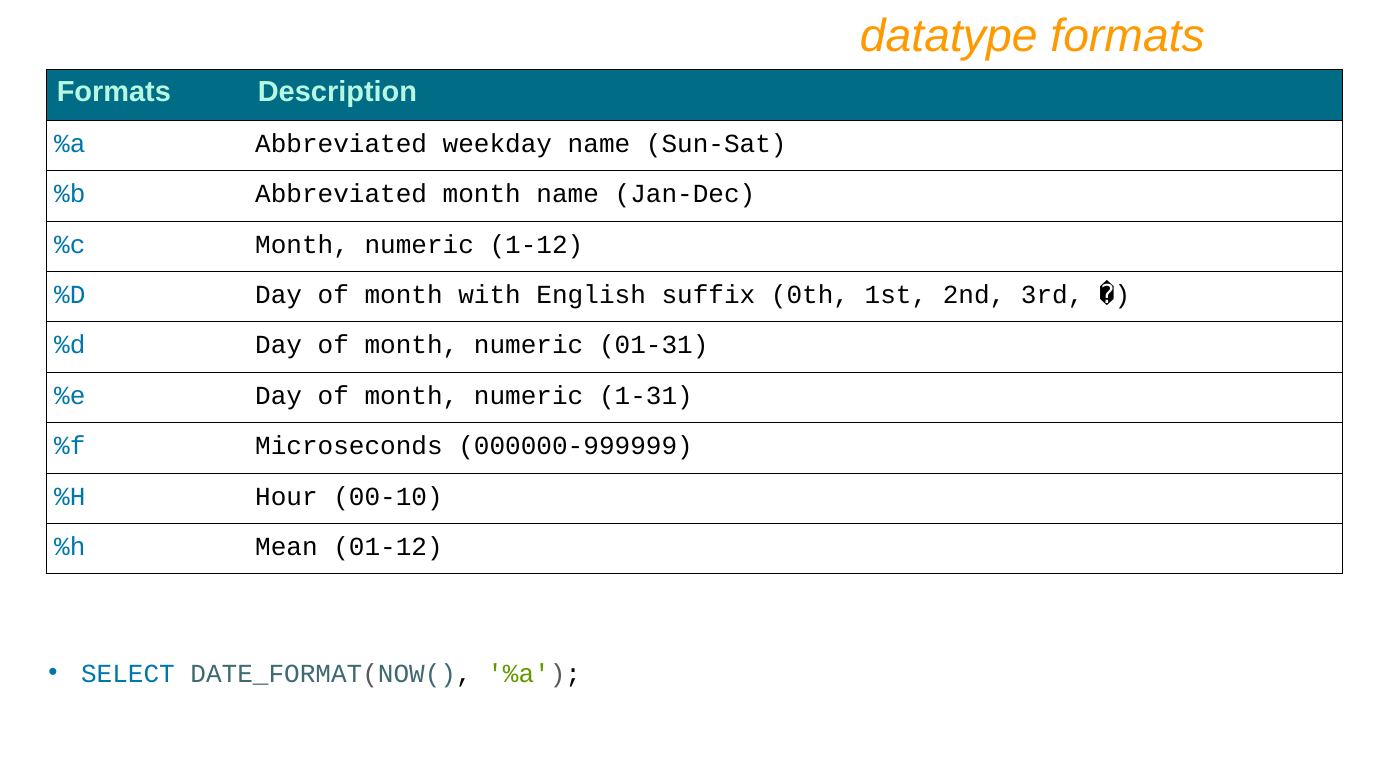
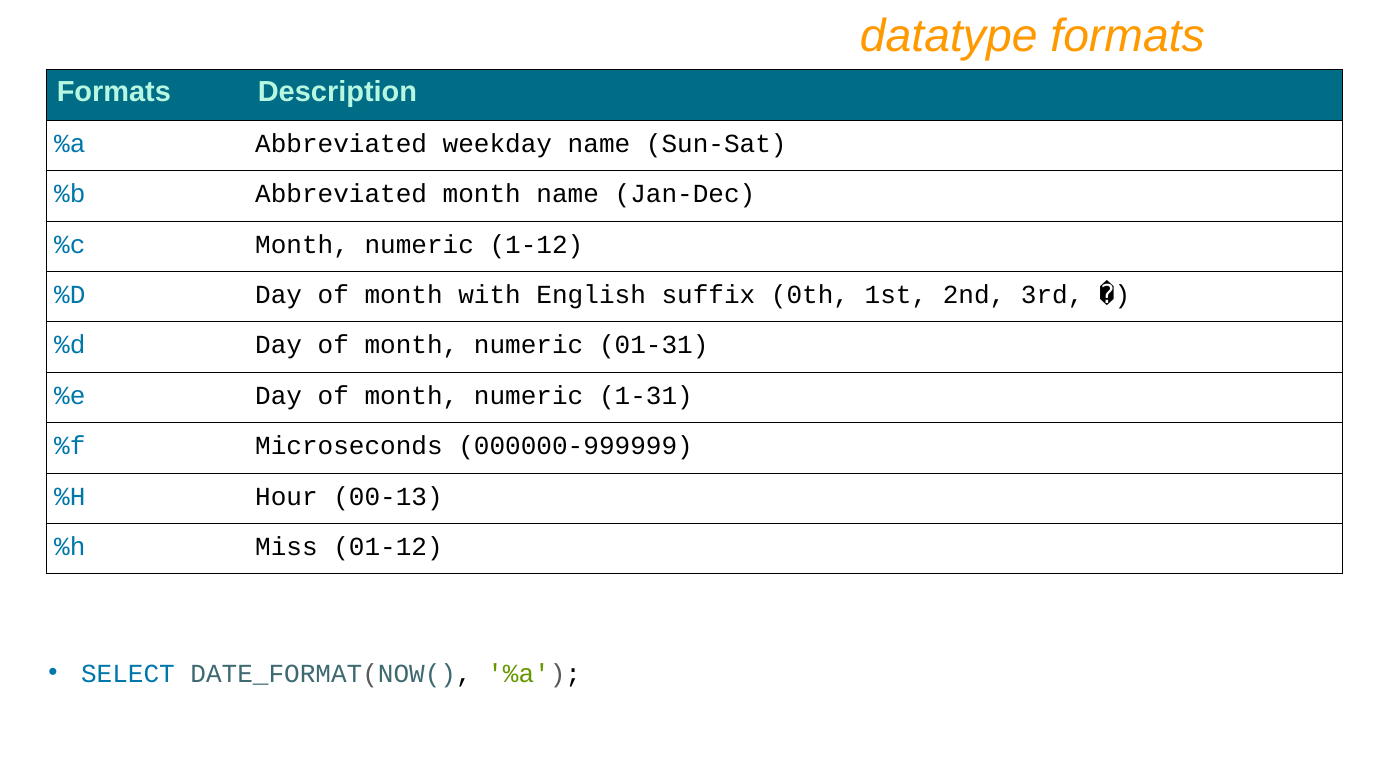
00-10: 00-10 -> 00-13 (388, 496)
Mean: Mean -> Miss (286, 547)
